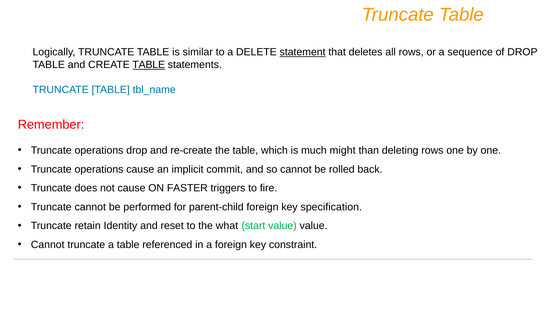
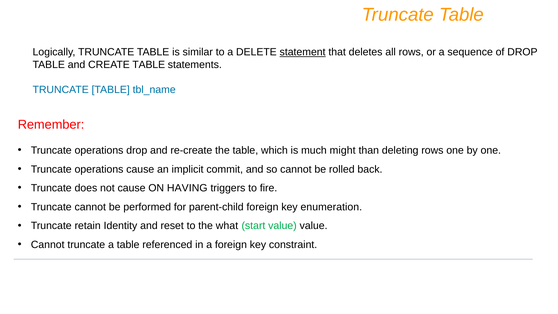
TABLE underline: present -> none (149, 65)
FASTER: FASTER -> HAVING (187, 188)
specification: specification -> enumeration (331, 207)
